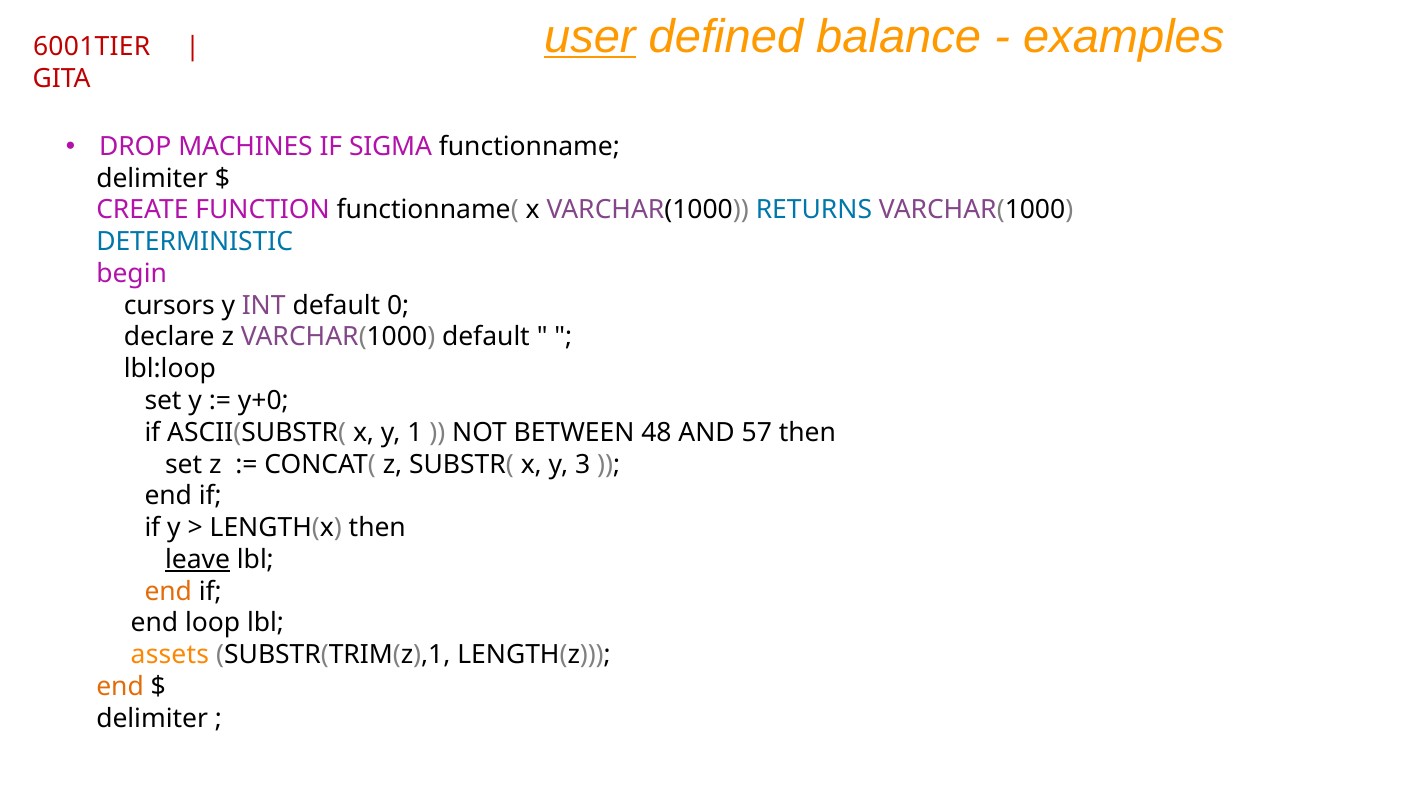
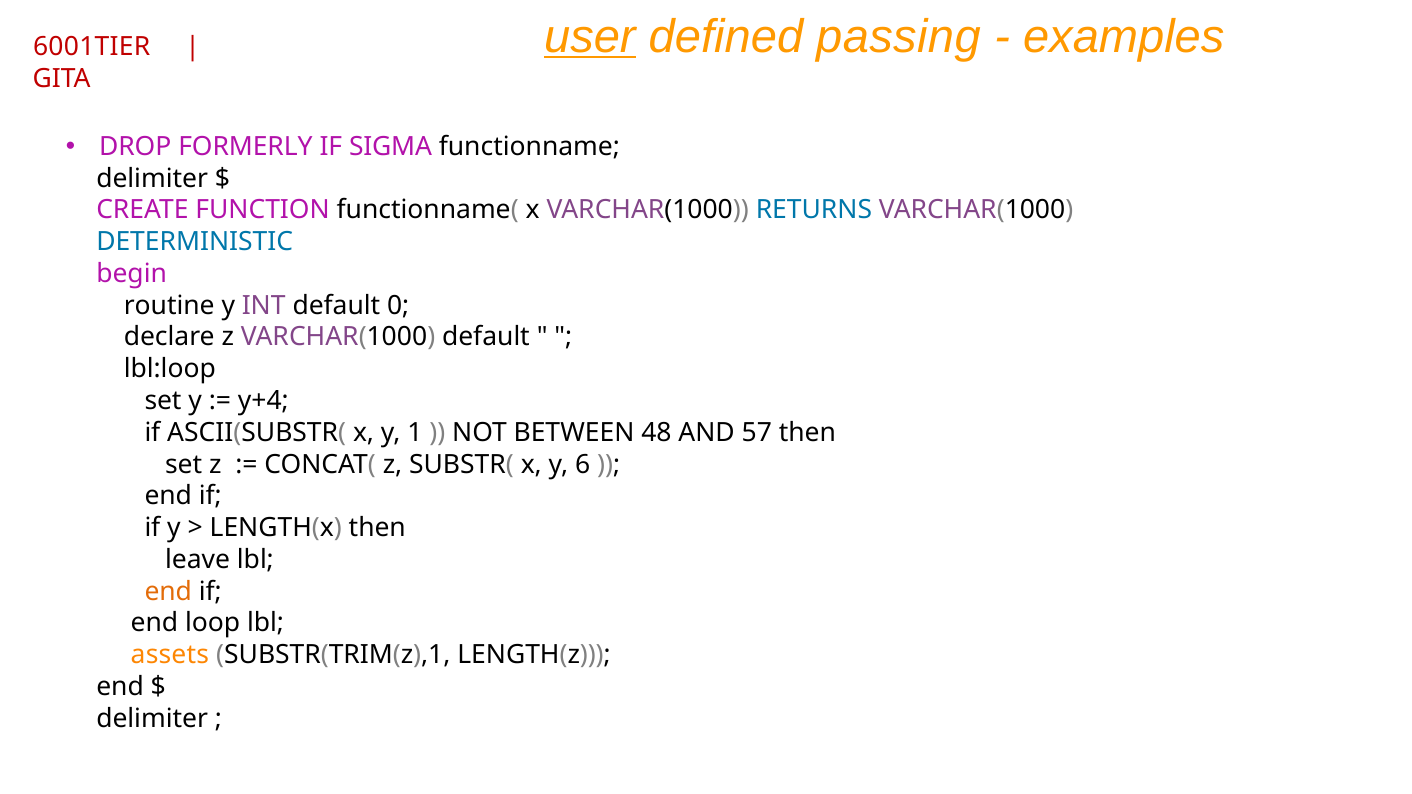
balance: balance -> passing (898, 37)
MACHINES: MACHINES -> FORMERLY (245, 147)
cursors: cursors -> routine (169, 306)
y+0: y+0 -> y+4 (263, 401)
3: 3 -> 6 (583, 464)
leave underline: present -> none (198, 560)
end colour: orange -> black (120, 687)
